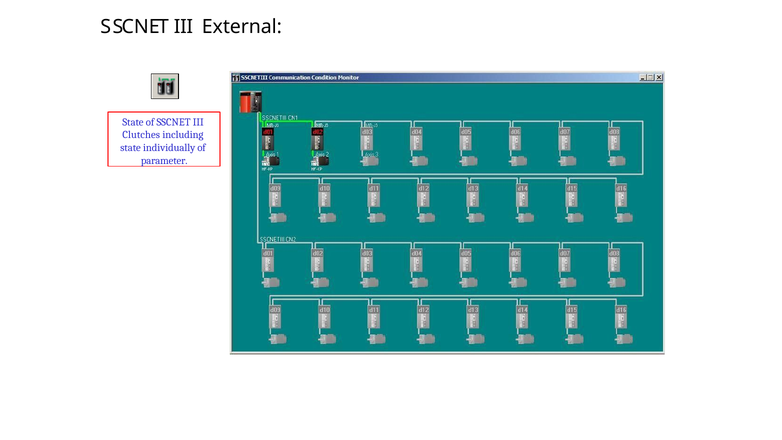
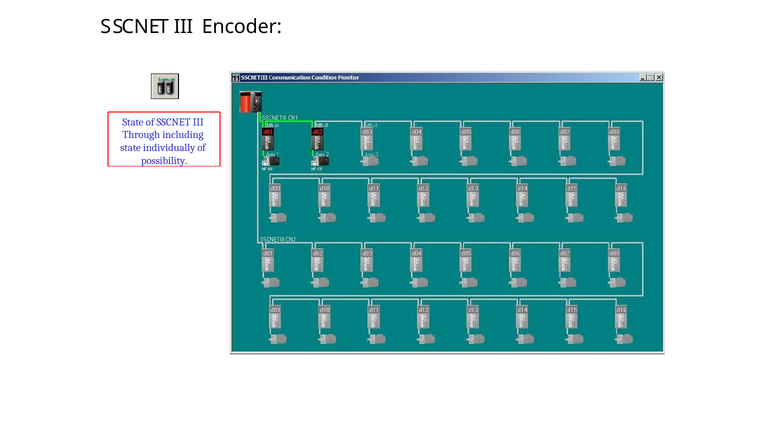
External: External -> Encoder (242, 27)
Clutches: Clutches -> Through (141, 135)
parameter: parameter -> possibility (164, 161)
